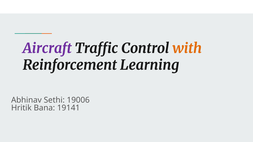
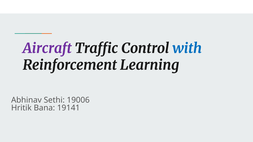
with colour: orange -> blue (187, 48)
